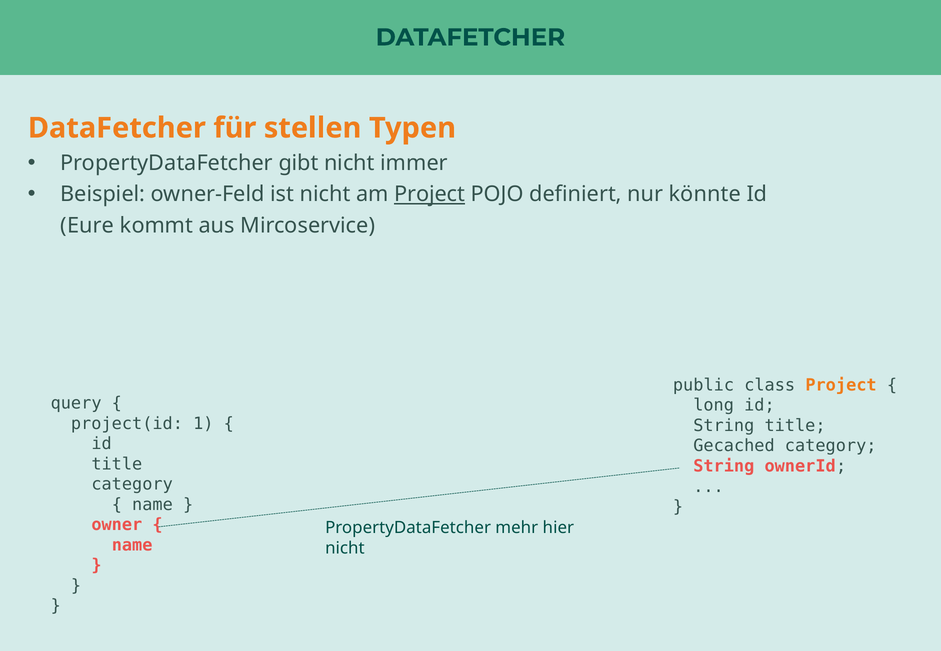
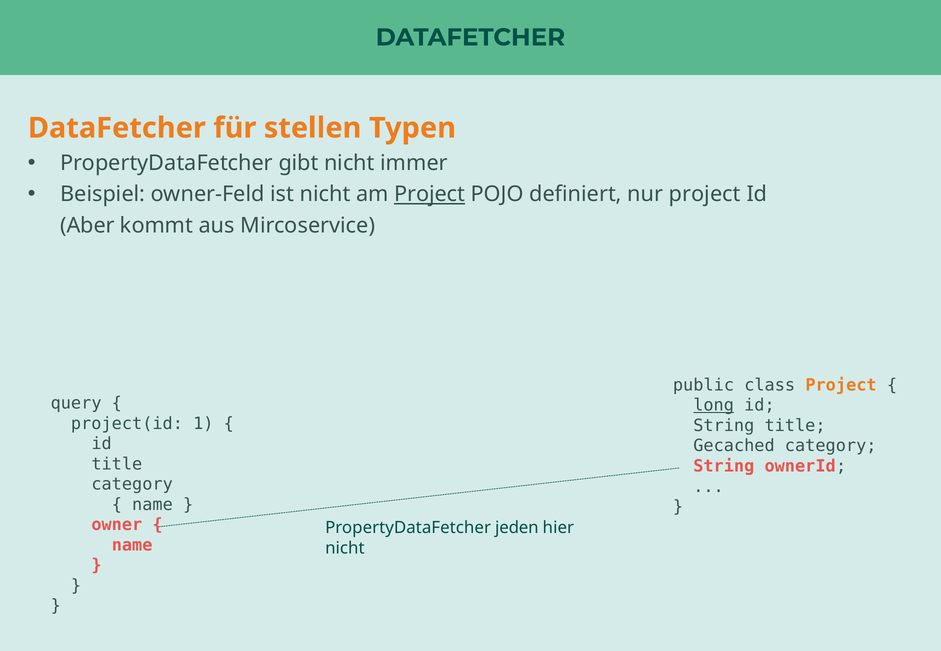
nur könnte: könnte -> project (705, 194)
Eure: Eure -> Aber (87, 226)
long underline: none -> present (714, 406)
mehr: mehr -> jeden (517, 528)
